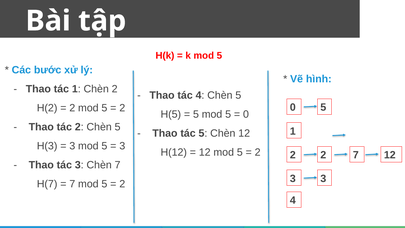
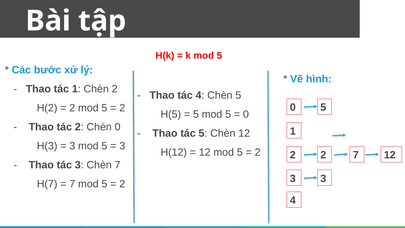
2 Chèn 5: 5 -> 0 (118, 127)
